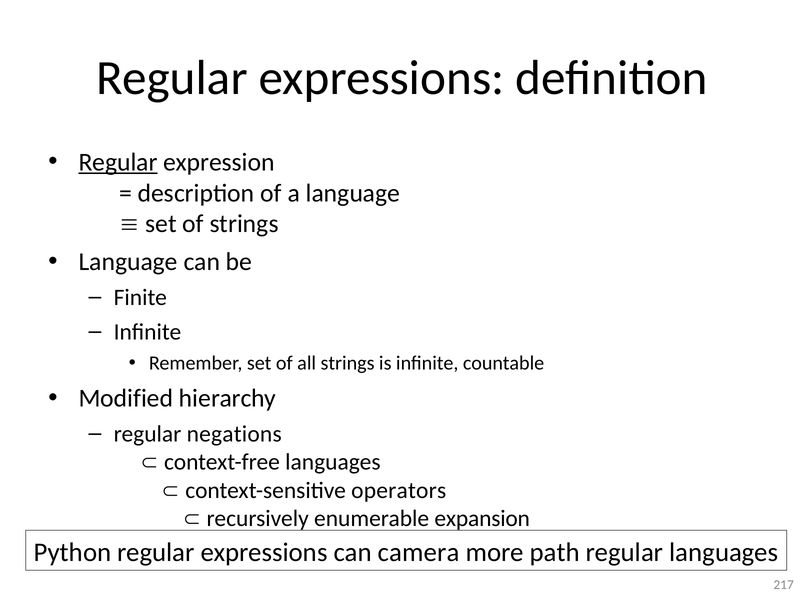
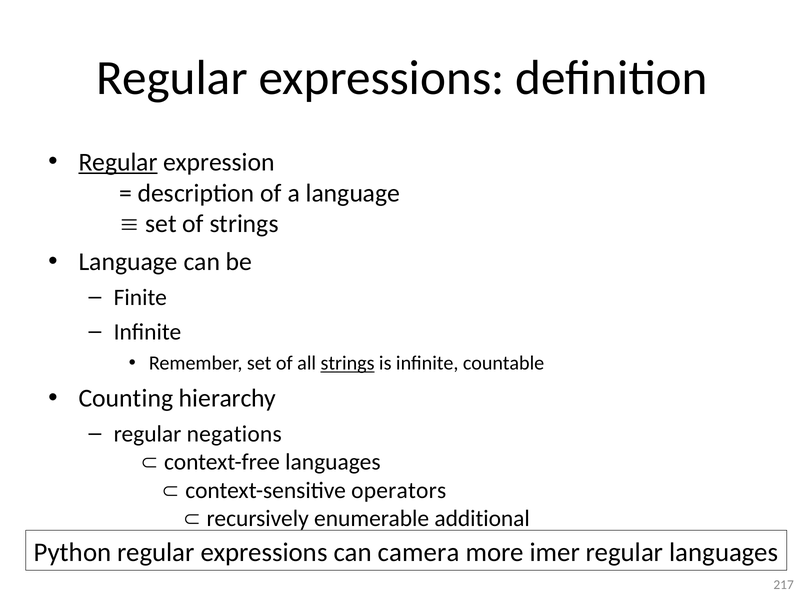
strings underline: none -> present (348, 363)
Modified: Modified -> Counting (126, 398)
expansion: expansion -> additional (482, 518)
path: path -> imer (555, 552)
